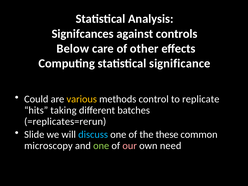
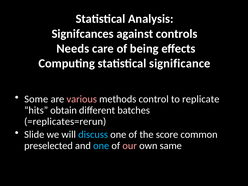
Below: Below -> Needs (73, 49)
other: other -> being (144, 49)
Could: Could -> Some (36, 99)
various colour: yellow -> pink (82, 99)
taking: taking -> obtain (64, 110)
these: these -> score (167, 135)
microscopy: microscopy -> preselected (48, 146)
one colour: light green -> light blue (101, 146)
need: need -> same (171, 146)
